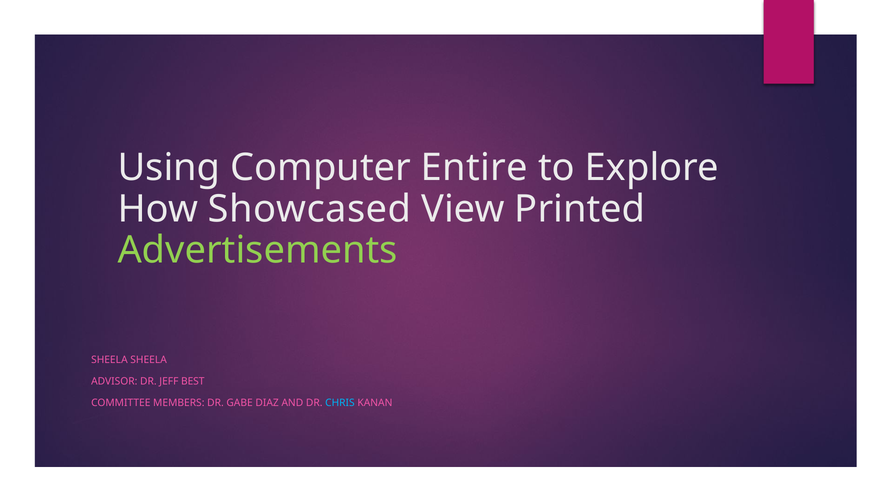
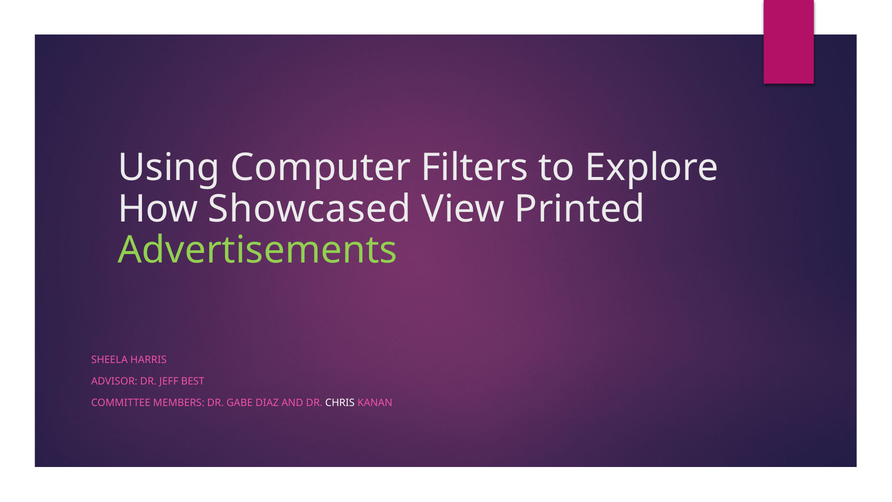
Entire: Entire -> Filters (475, 168)
SHEELA SHEELA: SHEELA -> HARRIS (149, 360)
CHRIS colour: light blue -> white (340, 403)
